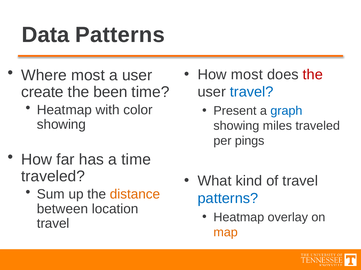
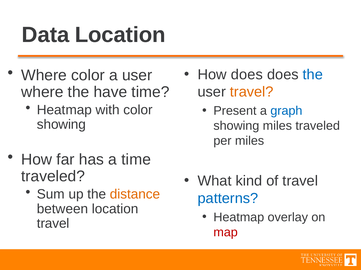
Data Patterns: Patterns -> Location (120, 35)
Where most: most -> color (88, 75)
How most: most -> does (247, 75)
the colour: red -> blue (313, 75)
create: create -> where (42, 92)
been: been -> have (110, 92)
travel colour: blue -> orange (252, 92)
per pings: pings -> miles (250, 141)
map colour: orange -> red (226, 233)
